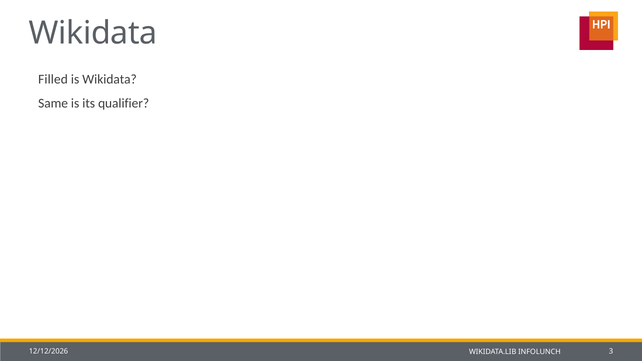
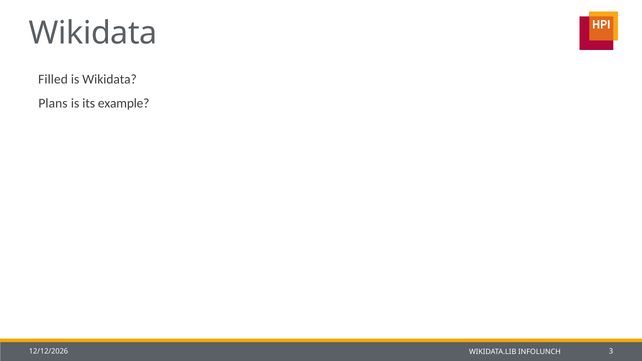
Same: Same -> Plans (53, 103)
qualifier: qualifier -> example (124, 103)
